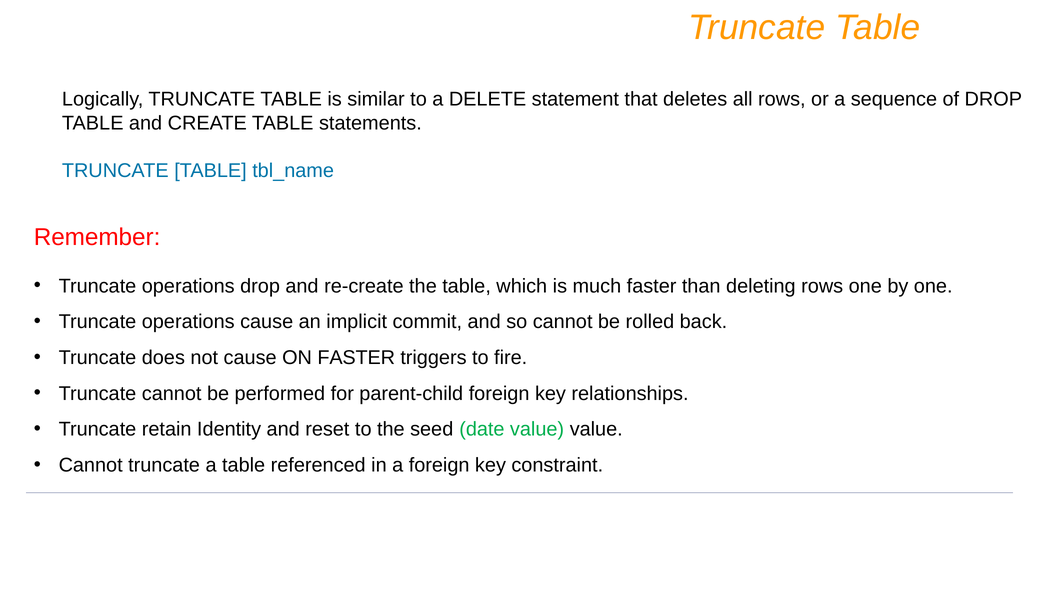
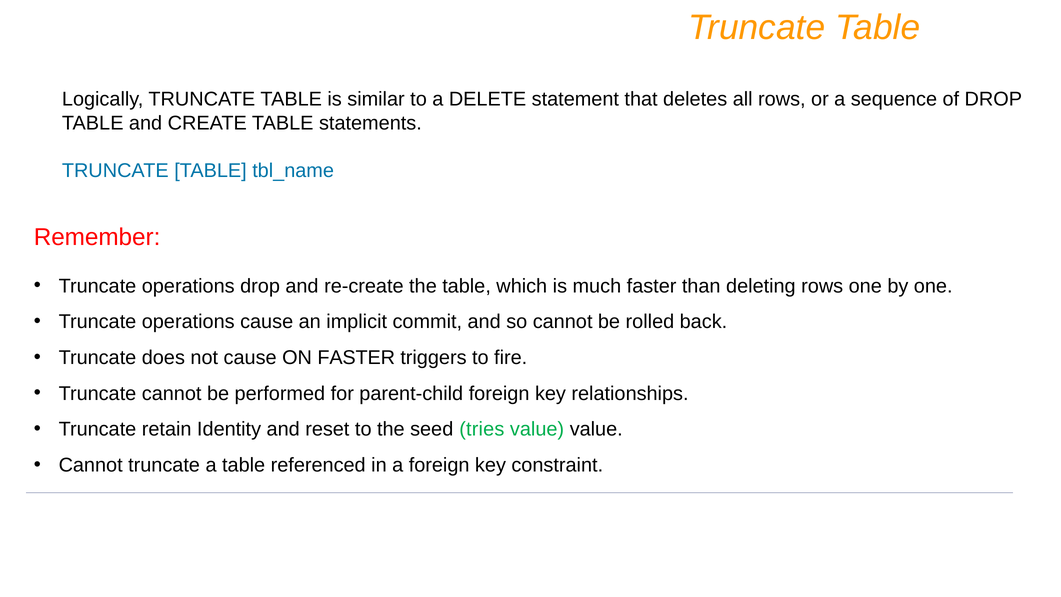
date: date -> tries (482, 429)
